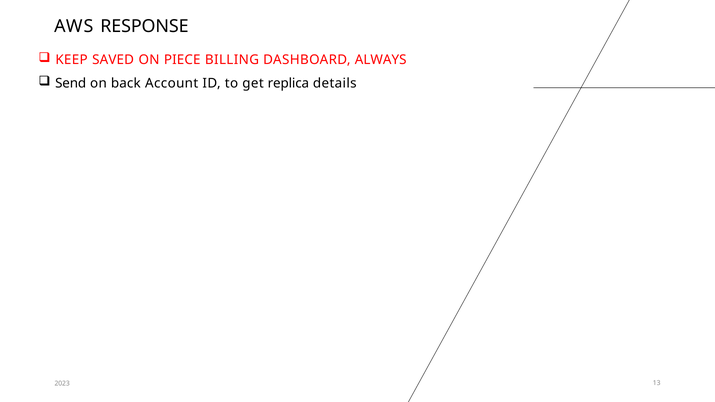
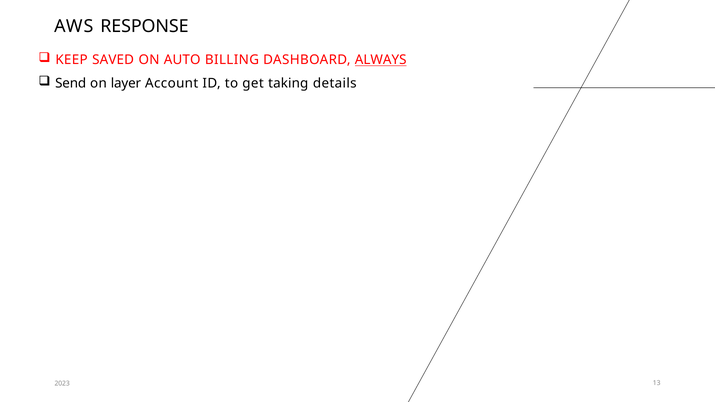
PIECE: PIECE -> AUTO (182, 60)
ALWAYS underline: none -> present (381, 60)
back: back -> layer (126, 84)
replica: replica -> taking (288, 84)
